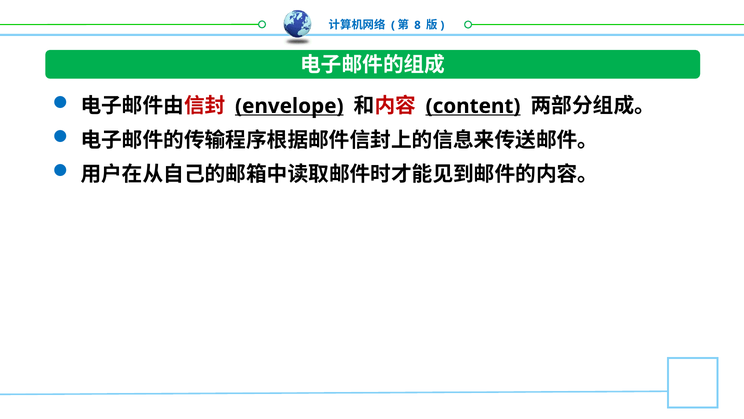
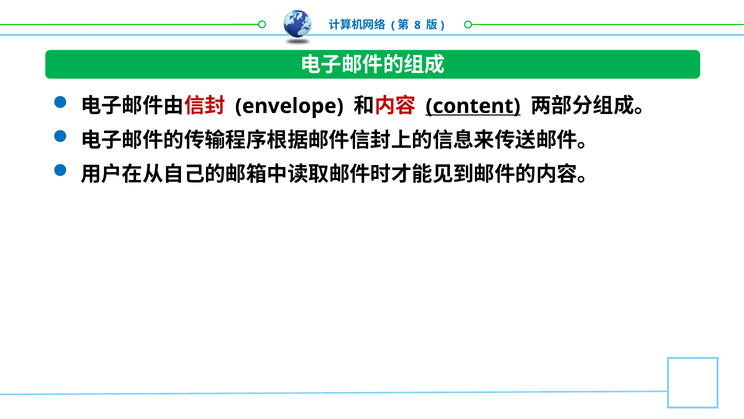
envelope underline: present -> none (289, 106)
